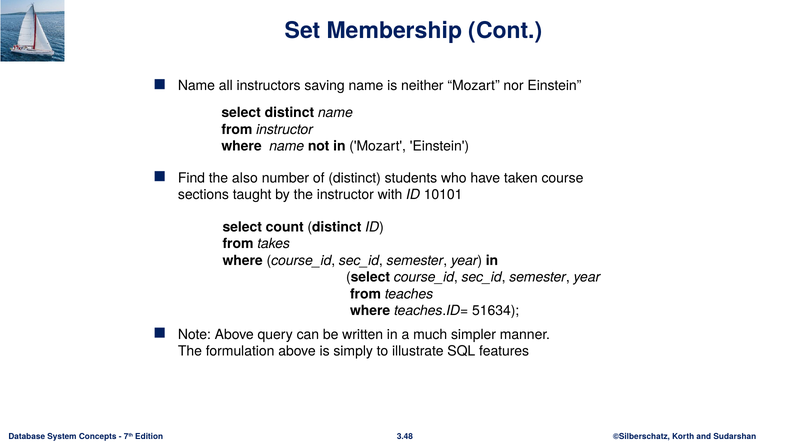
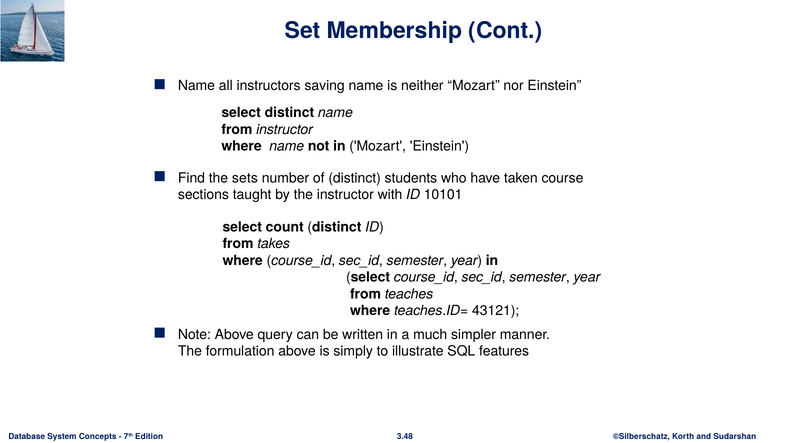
also: also -> sets (245, 178)
51634: 51634 -> 43121 (496, 311)
